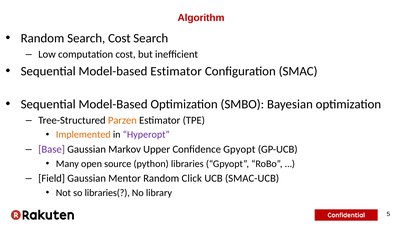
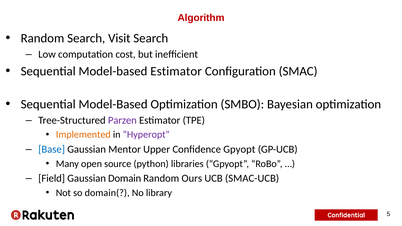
Search Cost: Cost -> Visit (119, 38)
Parzen colour: orange -> purple (122, 120)
Base colour: purple -> blue (52, 149)
Markov: Markov -> Mentor (125, 149)
Mentor: Mentor -> Domain (125, 178)
Click: Click -> Ours (192, 178)
libraries(: libraries( -> domain( (107, 193)
